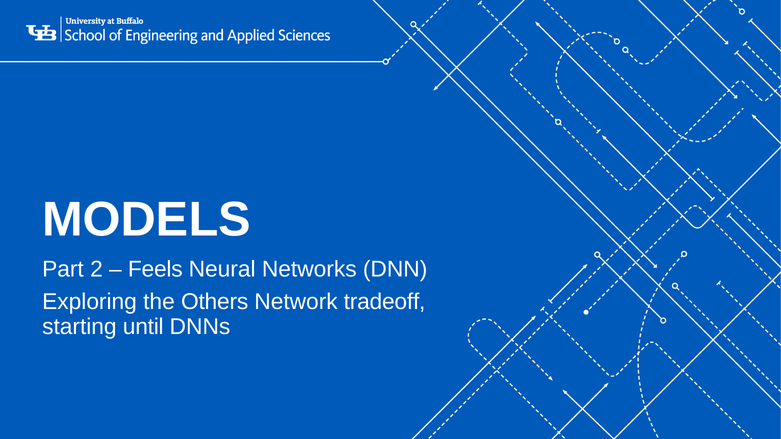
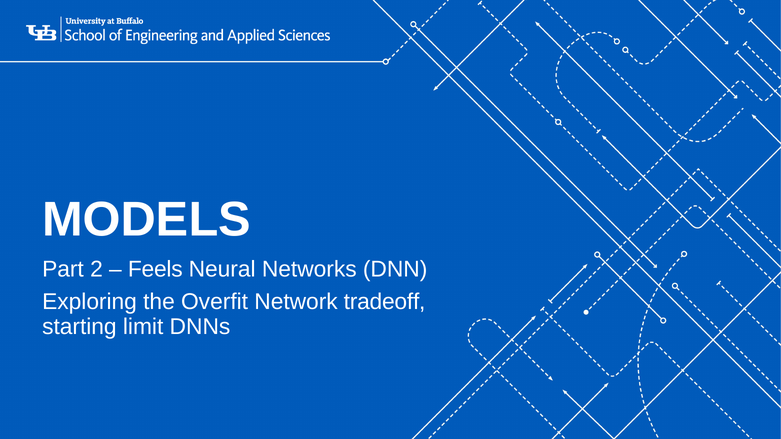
Others: Others -> Overfit (215, 302)
until: until -> limit (143, 327)
